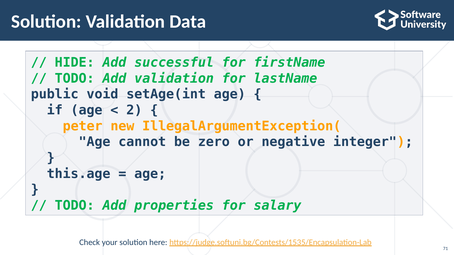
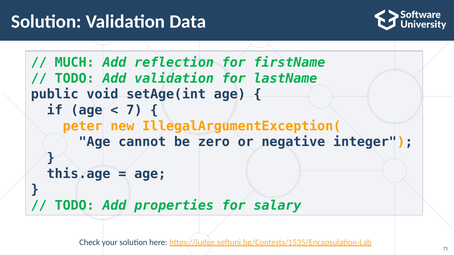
HIDE: HIDE -> MUCH (75, 63)
successful: successful -> reflection (174, 63)
2: 2 -> 7 (134, 110)
